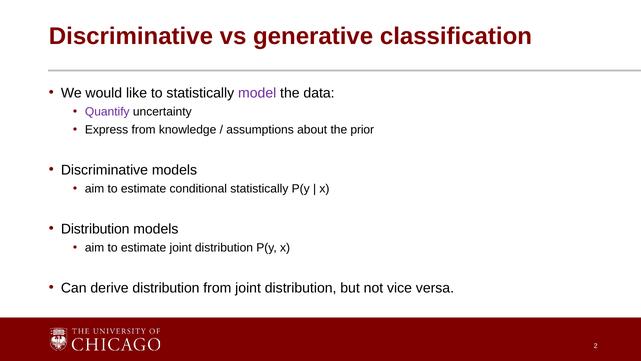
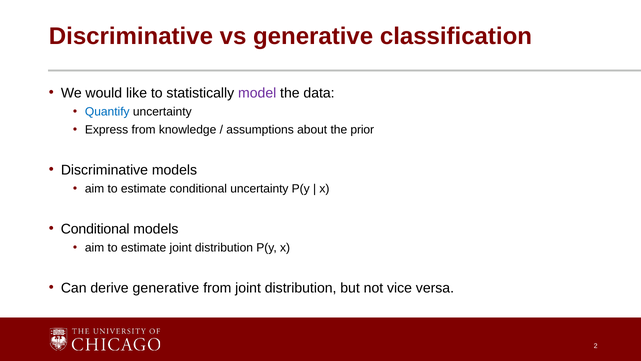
Quantify colour: purple -> blue (107, 112)
conditional statistically: statistically -> uncertainty (259, 189)
Distribution: Distribution -> Conditional (95, 229)
derive distribution: distribution -> generative (166, 288)
